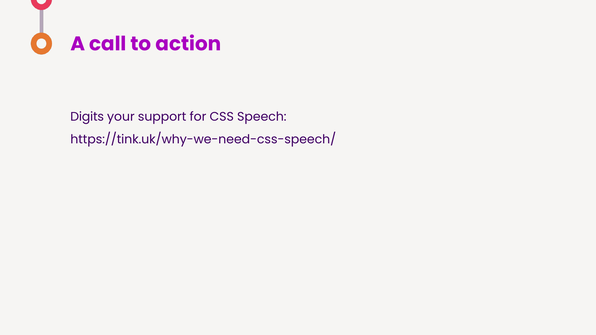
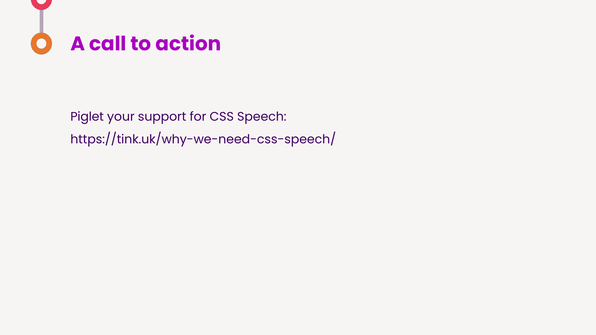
Digits: Digits -> Piglet (87, 117)
